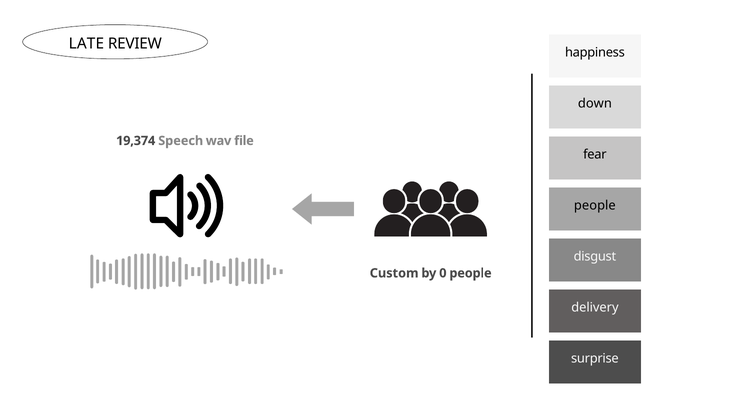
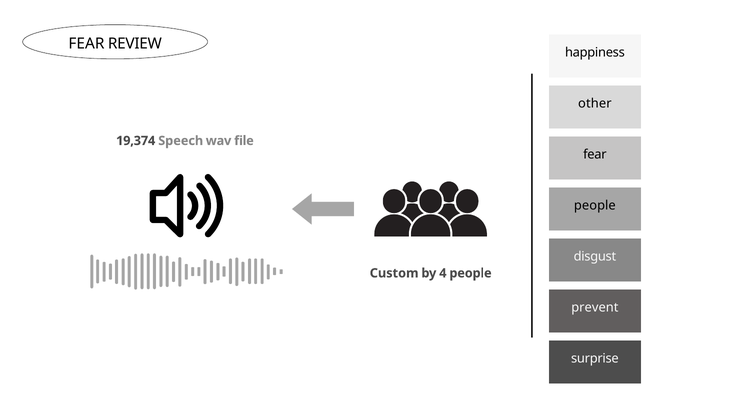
LATE: LATE -> FEAR (86, 44)
down: down -> other (595, 103)
0: 0 -> 4 (443, 273)
delivery: delivery -> prevent (595, 307)
